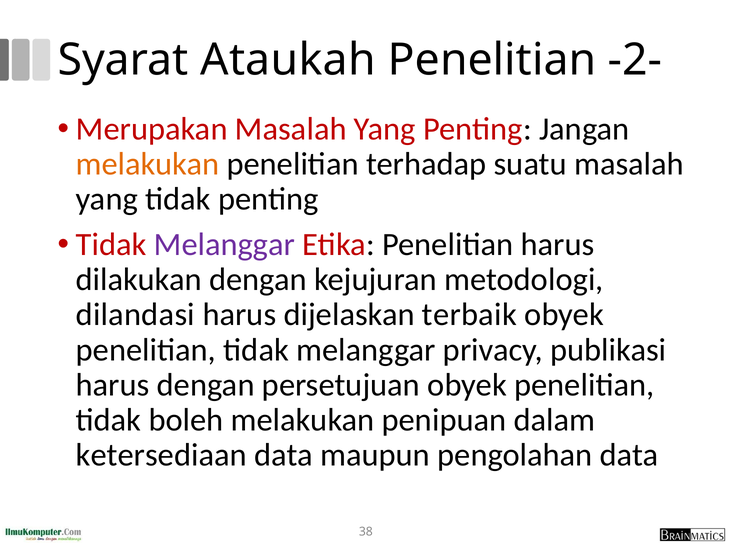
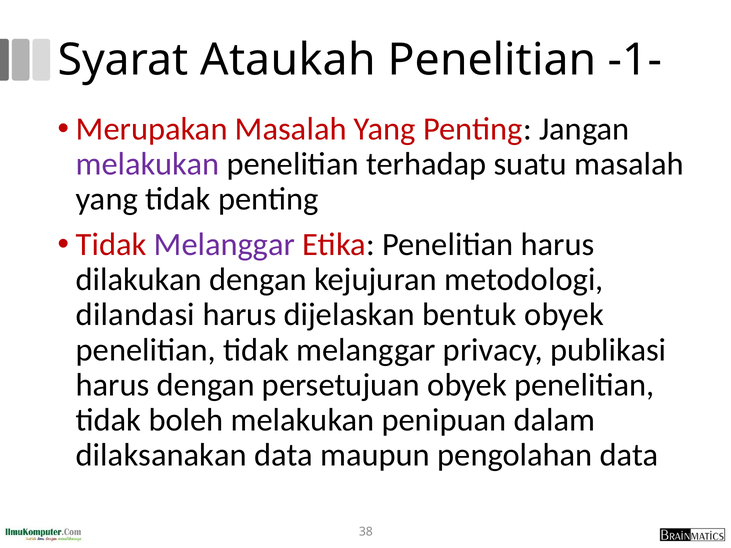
-2-: -2- -> -1- (635, 60)
melakukan colour: orange -> purple (148, 164)
terbaik: terbaik -> bentuk (469, 315)
ketersediaan: ketersediaan -> dilaksanakan (161, 455)
